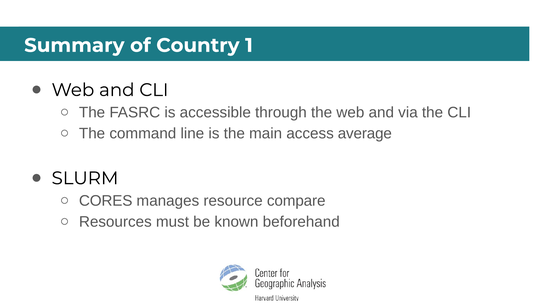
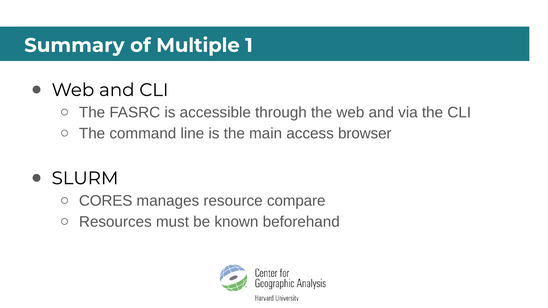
Country: Country -> Multiple (198, 45)
average: average -> browser (365, 134)
